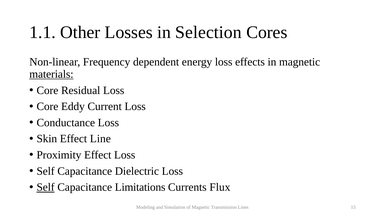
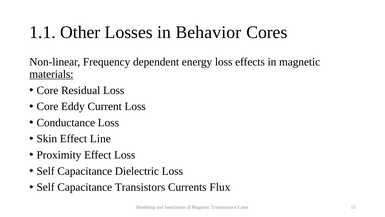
Selection: Selection -> Behavior (208, 32)
Self underline: present -> none (46, 187)
Limitations: Limitations -> Transistors (140, 187)
